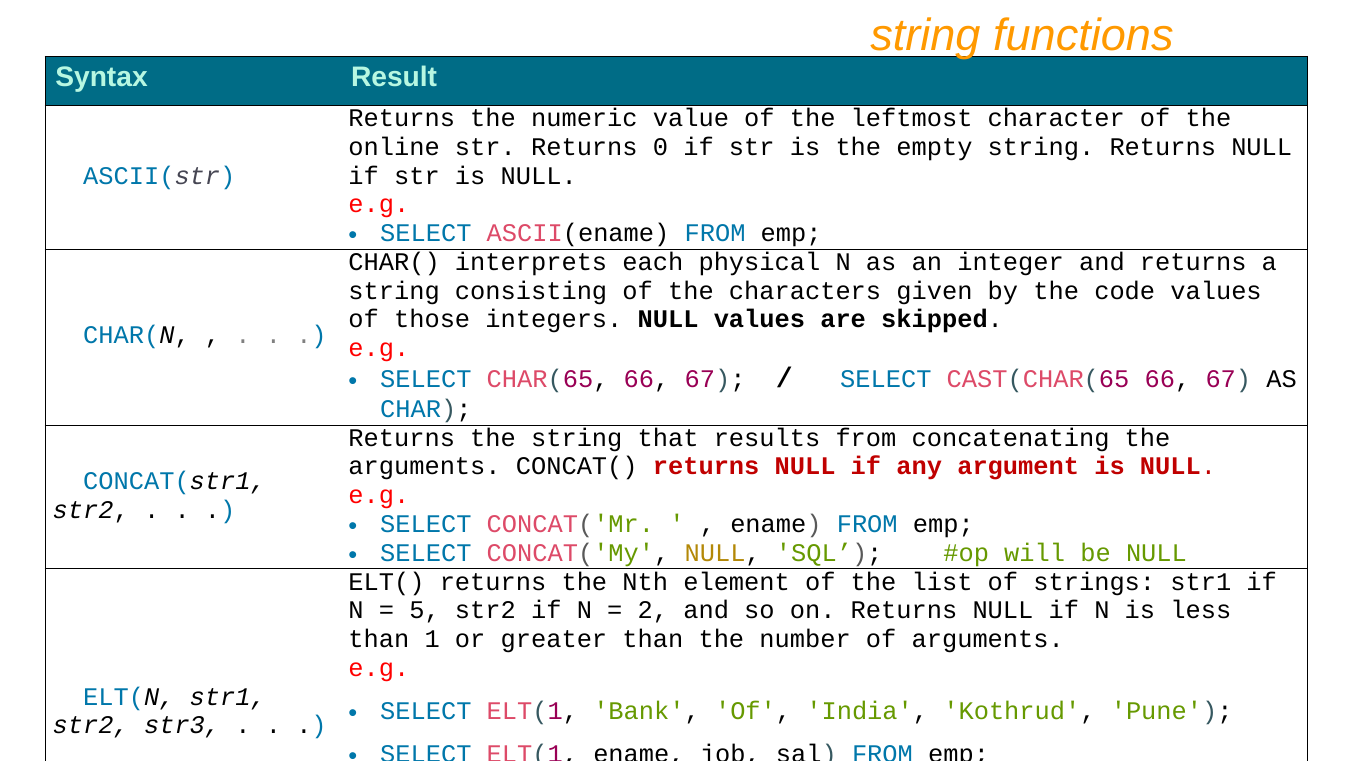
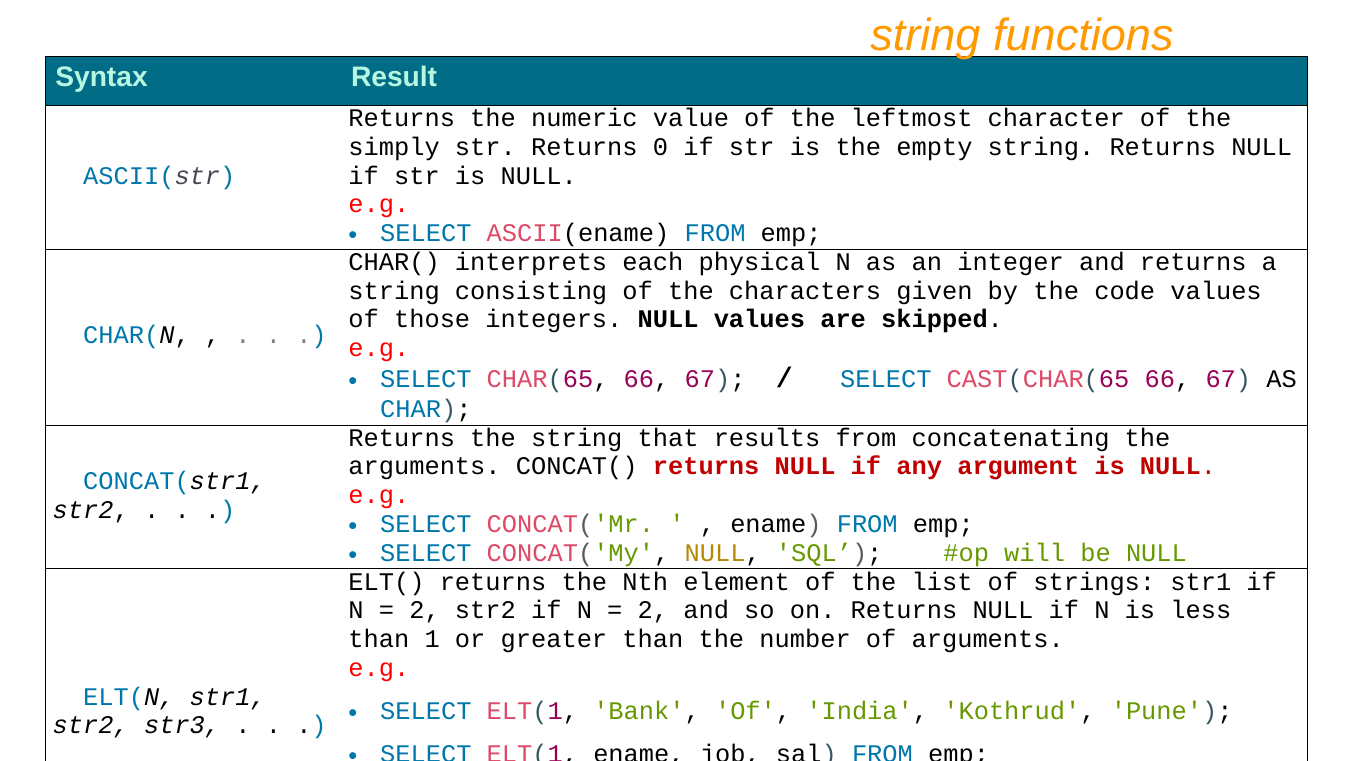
online: online -> simply (394, 147)
5: 5 -> 2 (425, 611)
